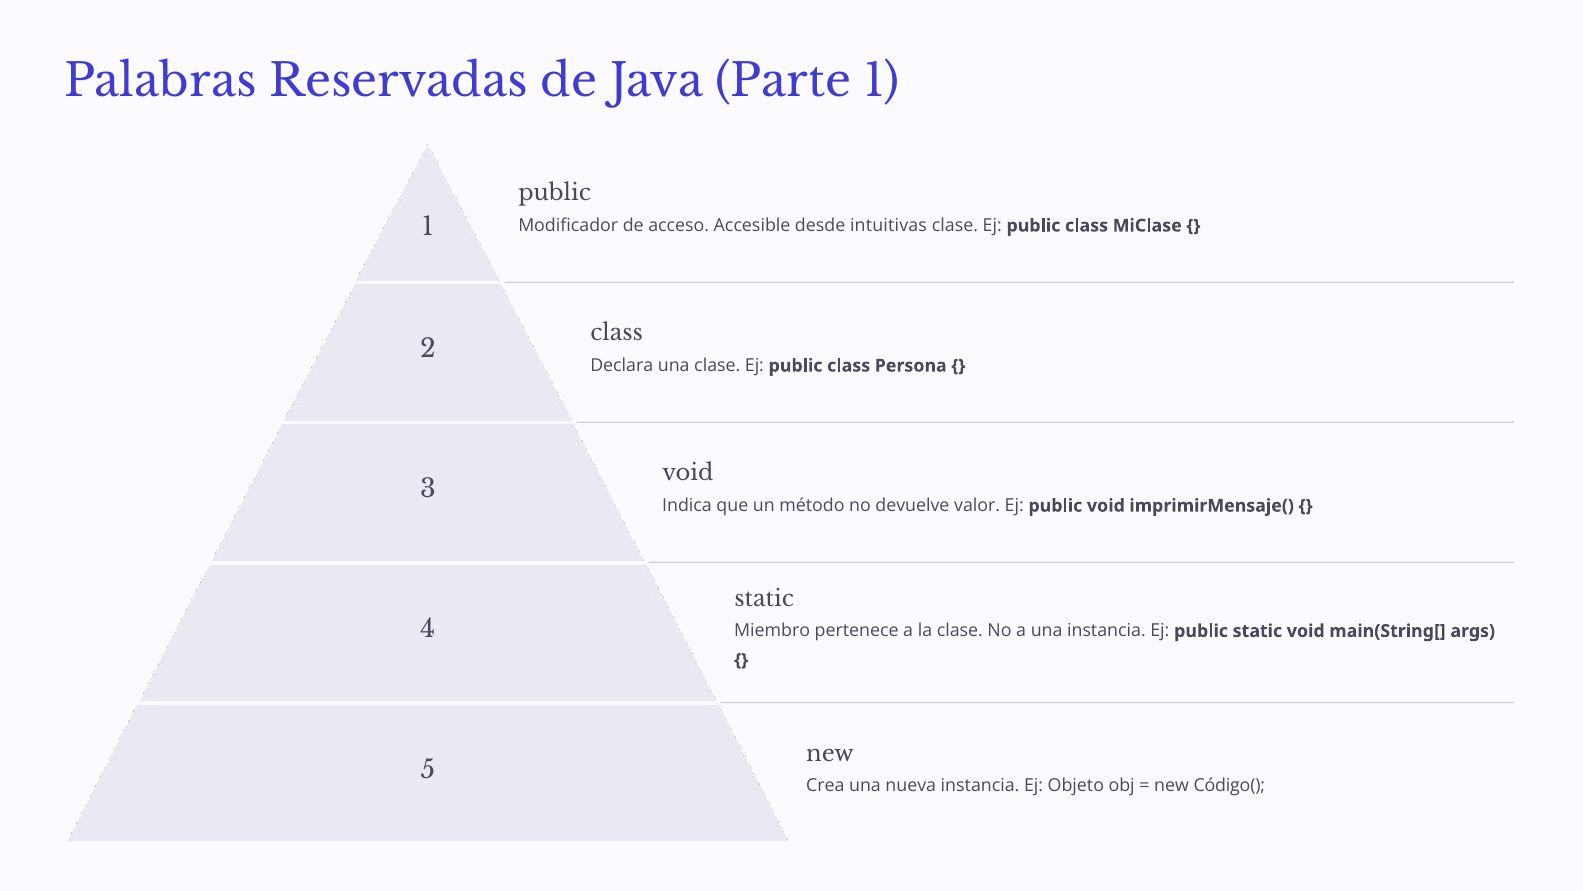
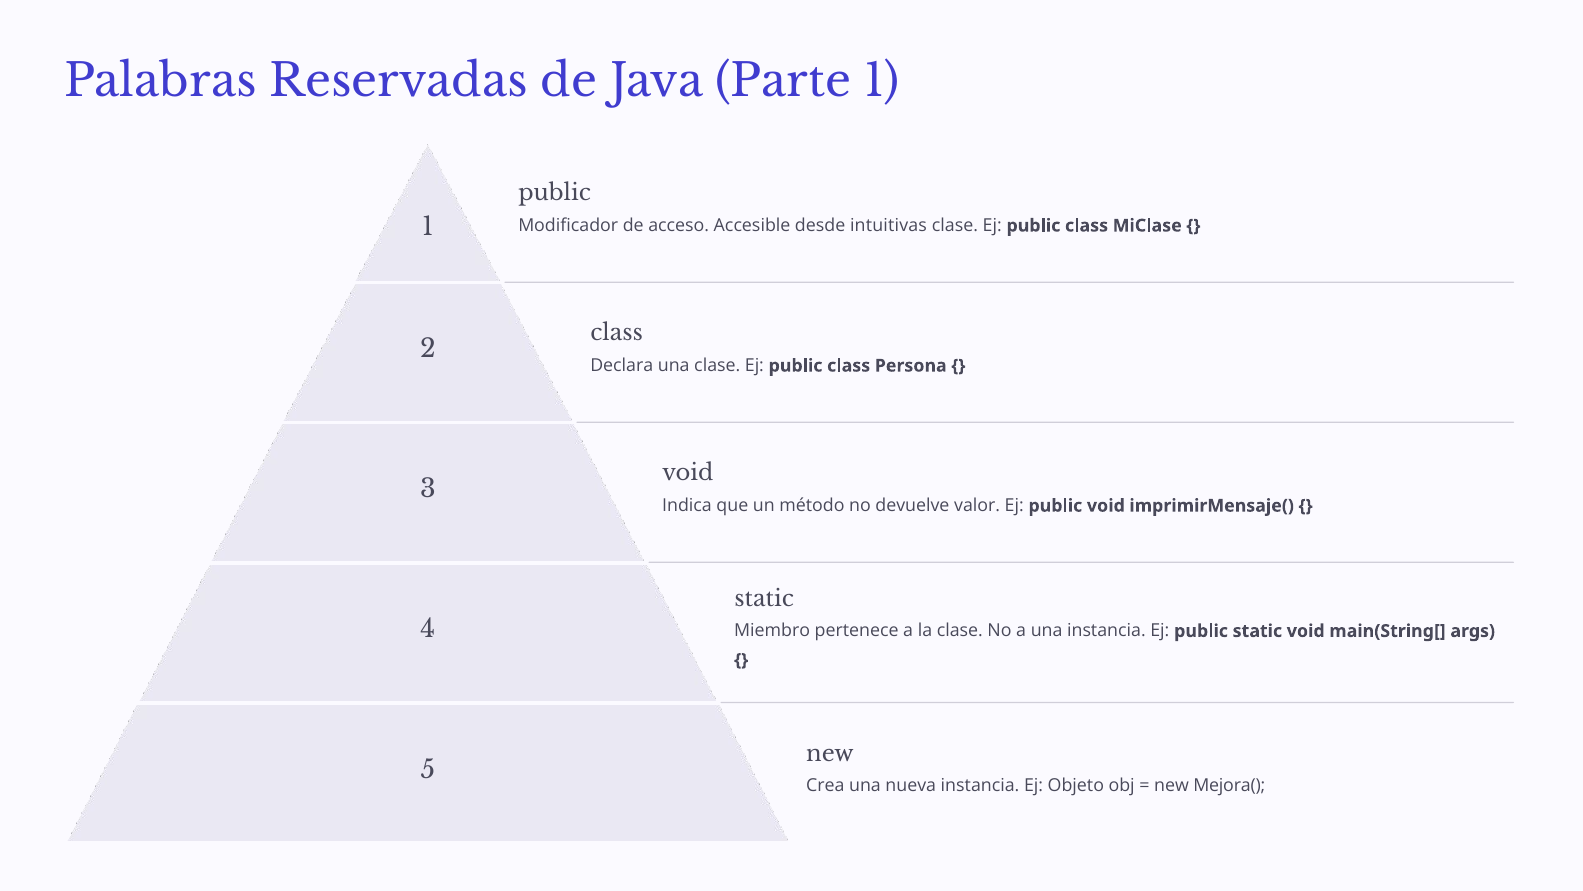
Código(: Código( -> Mejora( (1229, 785)
